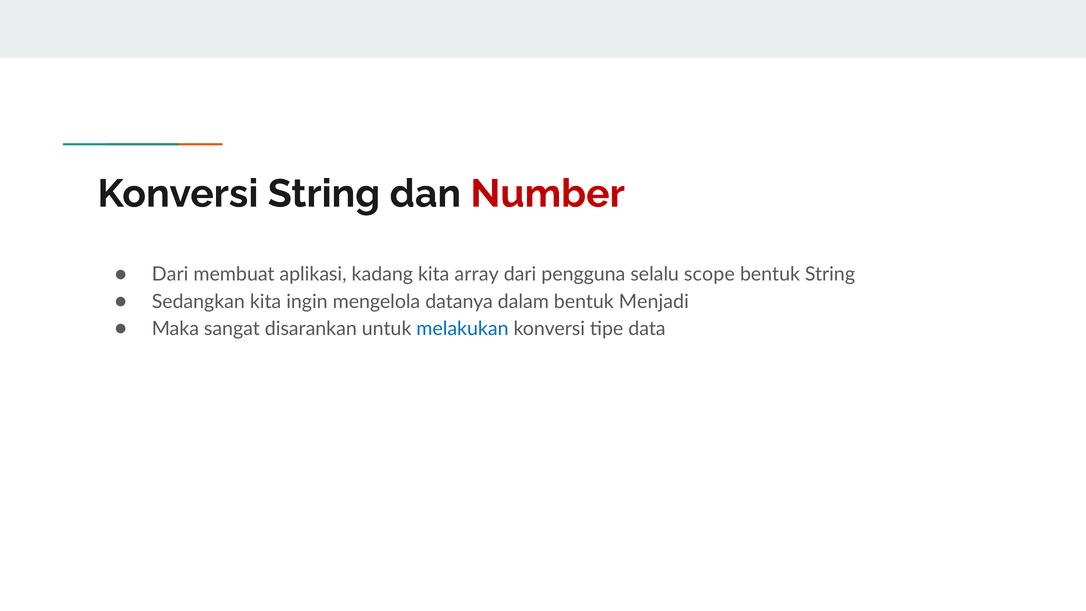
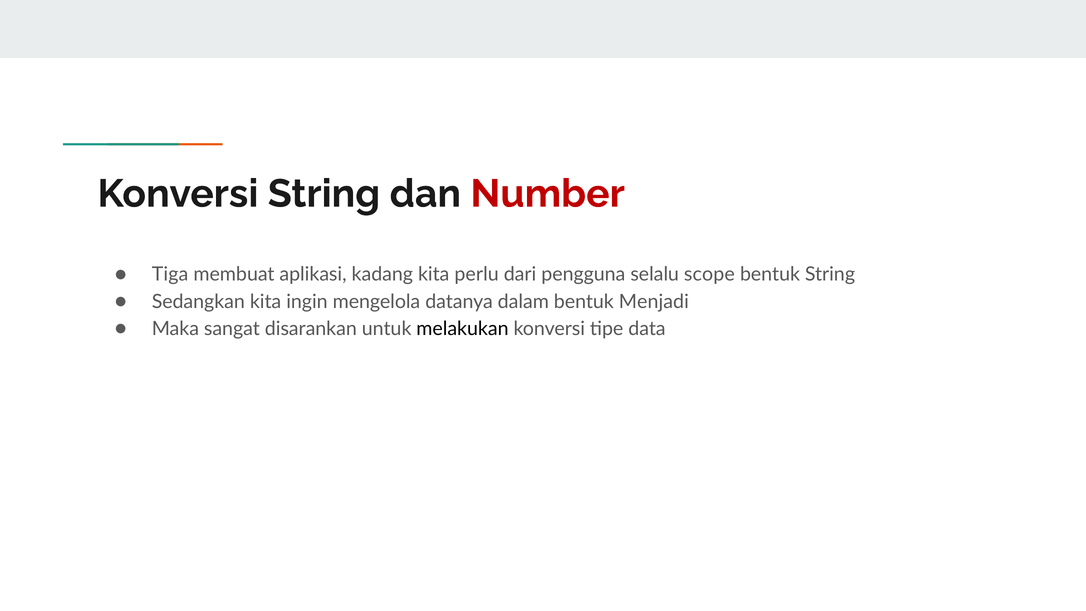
Dari: Dari -> Tiga (170, 274)
array: array -> perlu (477, 274)
melakukan colour: blue -> black (462, 329)
